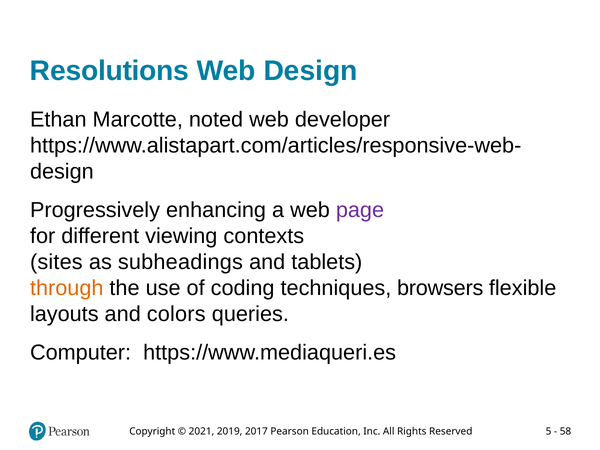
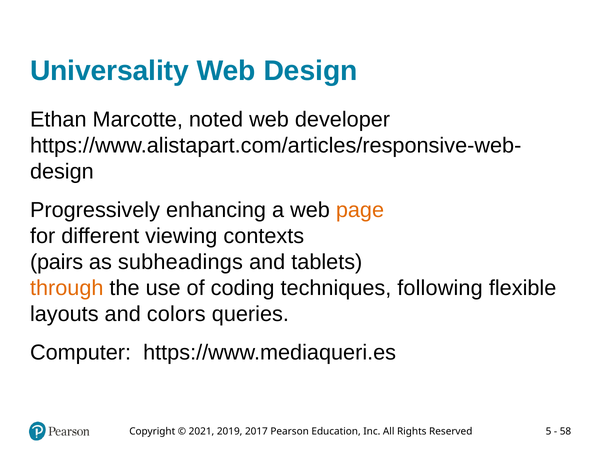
Resolutions: Resolutions -> Universality (109, 71)
page colour: purple -> orange (360, 210)
sites: sites -> pairs (57, 262)
browsers: browsers -> following (440, 288)
